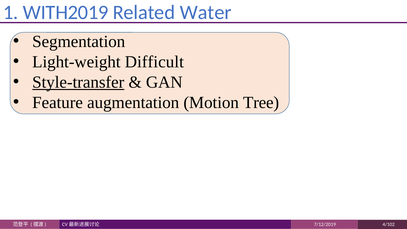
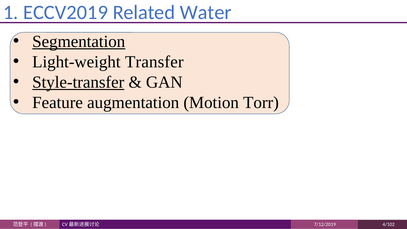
WITH2019: WITH2019 -> ECCV2019 (65, 12)
Segmentation underline: none -> present (79, 41)
Difficult: Difficult -> Transfer (154, 62)
Tree: Tree -> Torr (261, 103)
